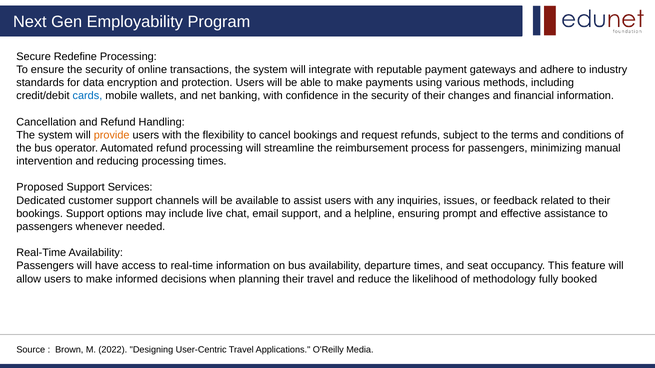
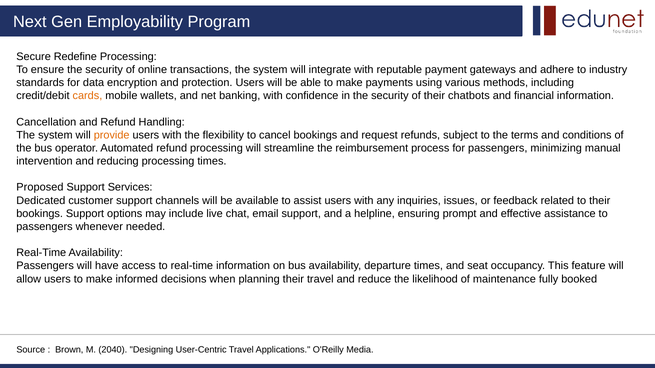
cards colour: blue -> orange (87, 96)
changes: changes -> chatbots (469, 96)
methodology: methodology -> maintenance (504, 279)
2022: 2022 -> 2040 (113, 350)
